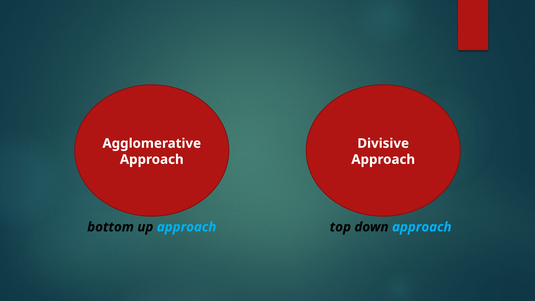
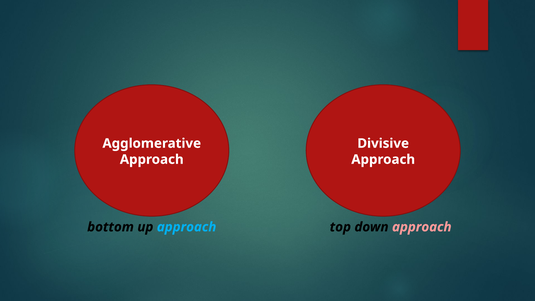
approach colour: light blue -> pink (422, 227)
